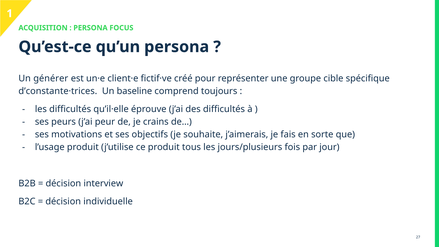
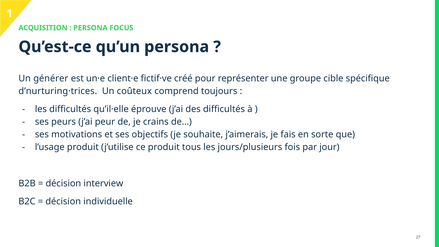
d’constante·trices: d’constante·trices -> d’nurturing·trices (58, 91)
baseline: baseline -> coûteux (134, 91)
